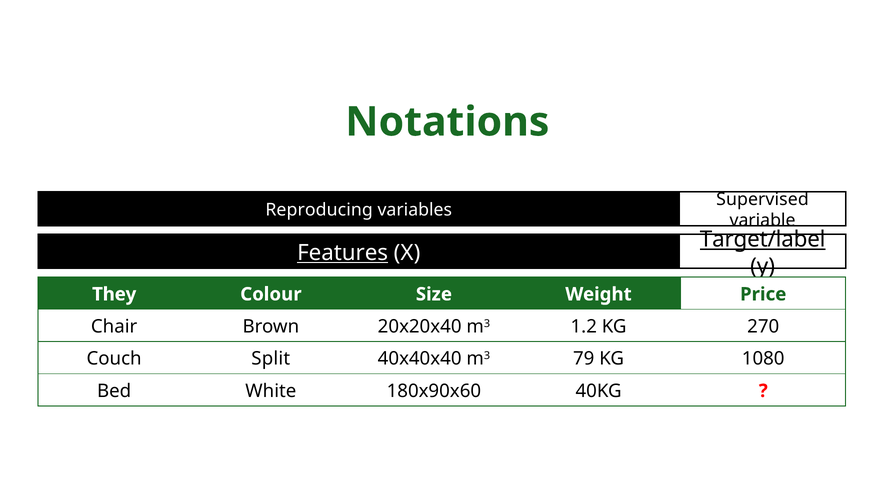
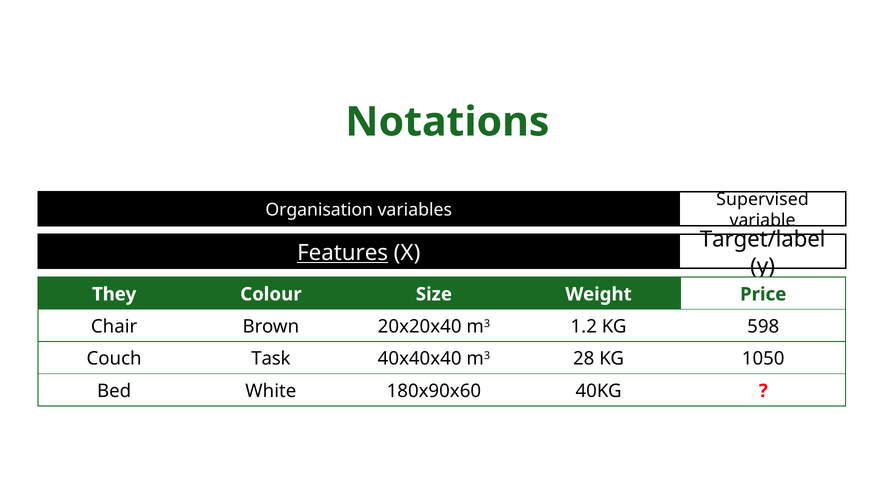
Reproducing: Reproducing -> Organisation (319, 210)
Target/label underline: present -> none (763, 240)
270: 270 -> 598 (763, 327)
Split: Split -> Task (271, 359)
79: 79 -> 28 (584, 359)
1080: 1080 -> 1050 (763, 359)
